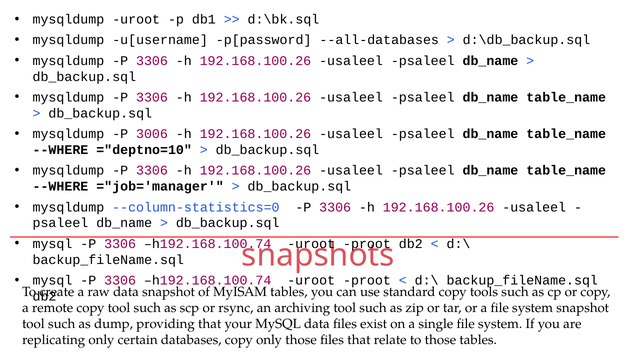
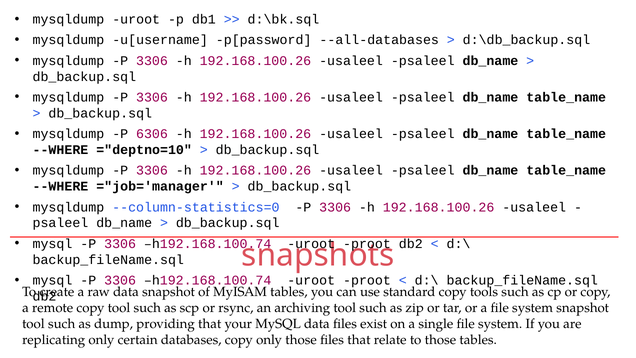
3006: 3006 -> 6306 (152, 134)
